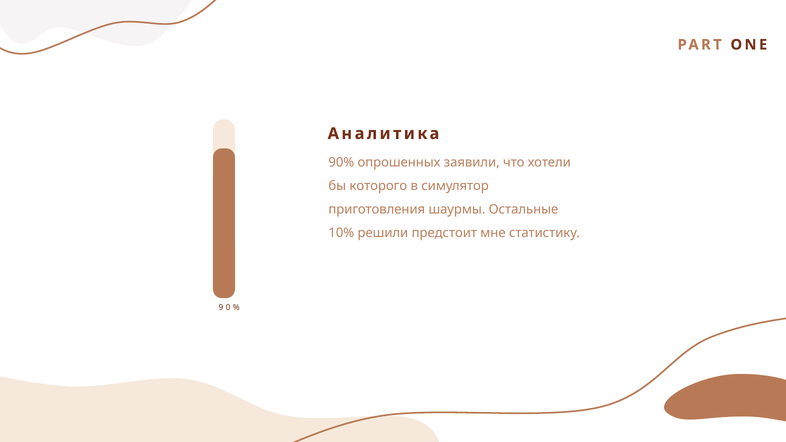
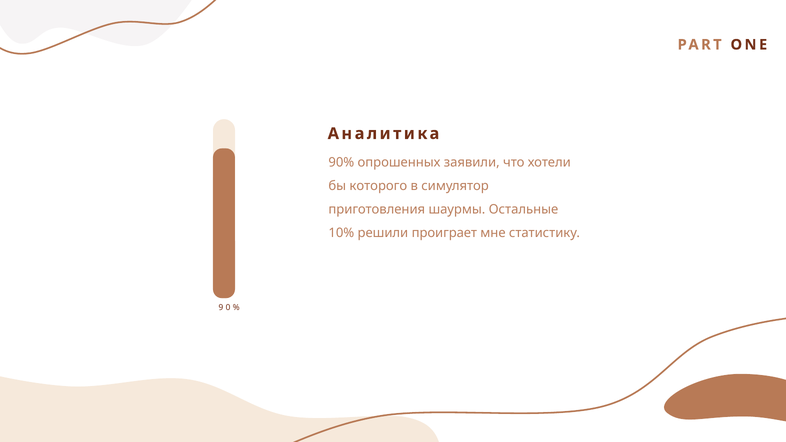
предстоит: предстоит -> проиграет (444, 233)
